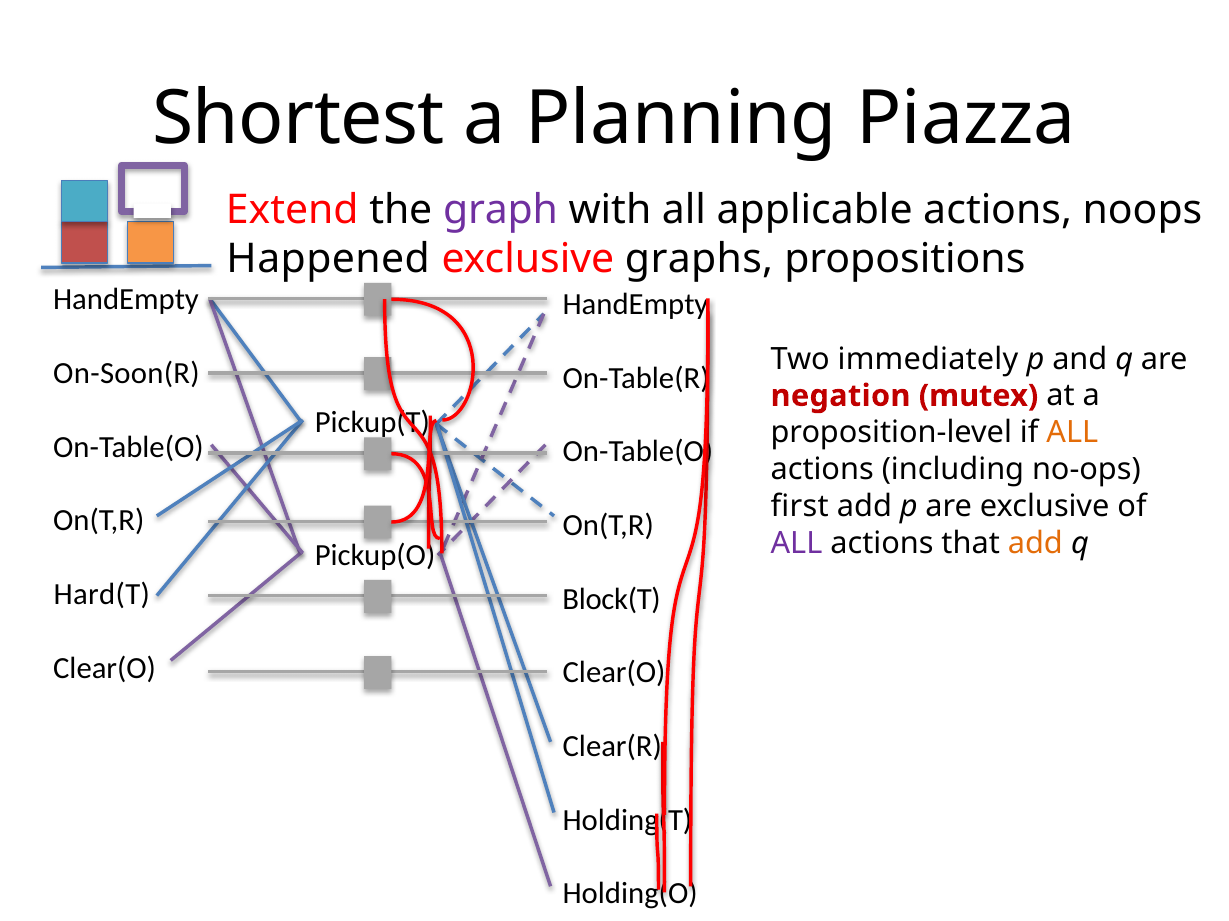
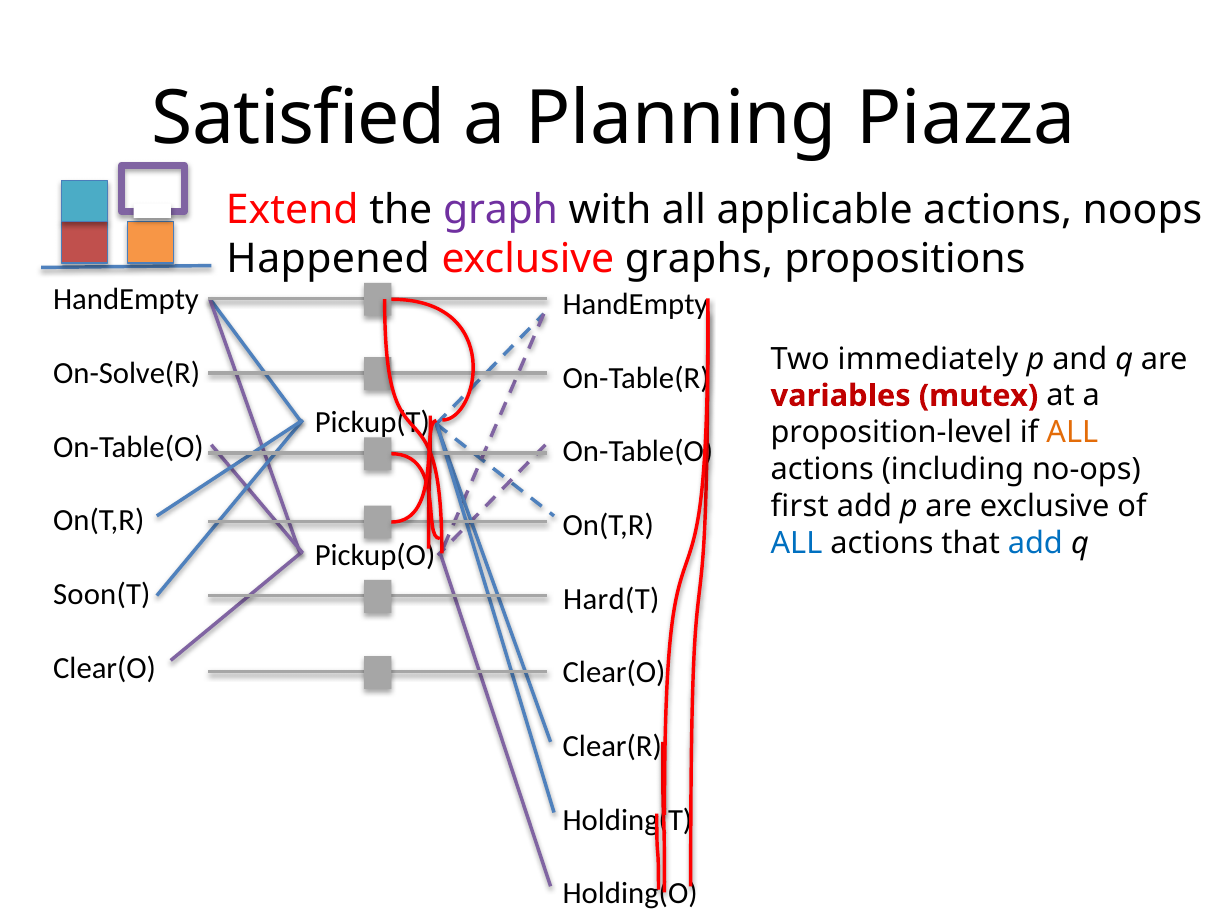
Shortest: Shortest -> Satisfied (299, 119)
On-Soon(R: On-Soon(R -> On-Solve(R (127, 374)
negation: negation -> variables (841, 396)
ALL colour: purple -> blue (796, 544)
add colour: orange -> blue (1035, 544)
Hard(T: Hard(T -> Soon(T (102, 595)
Block(T: Block(T -> Hard(T (611, 599)
